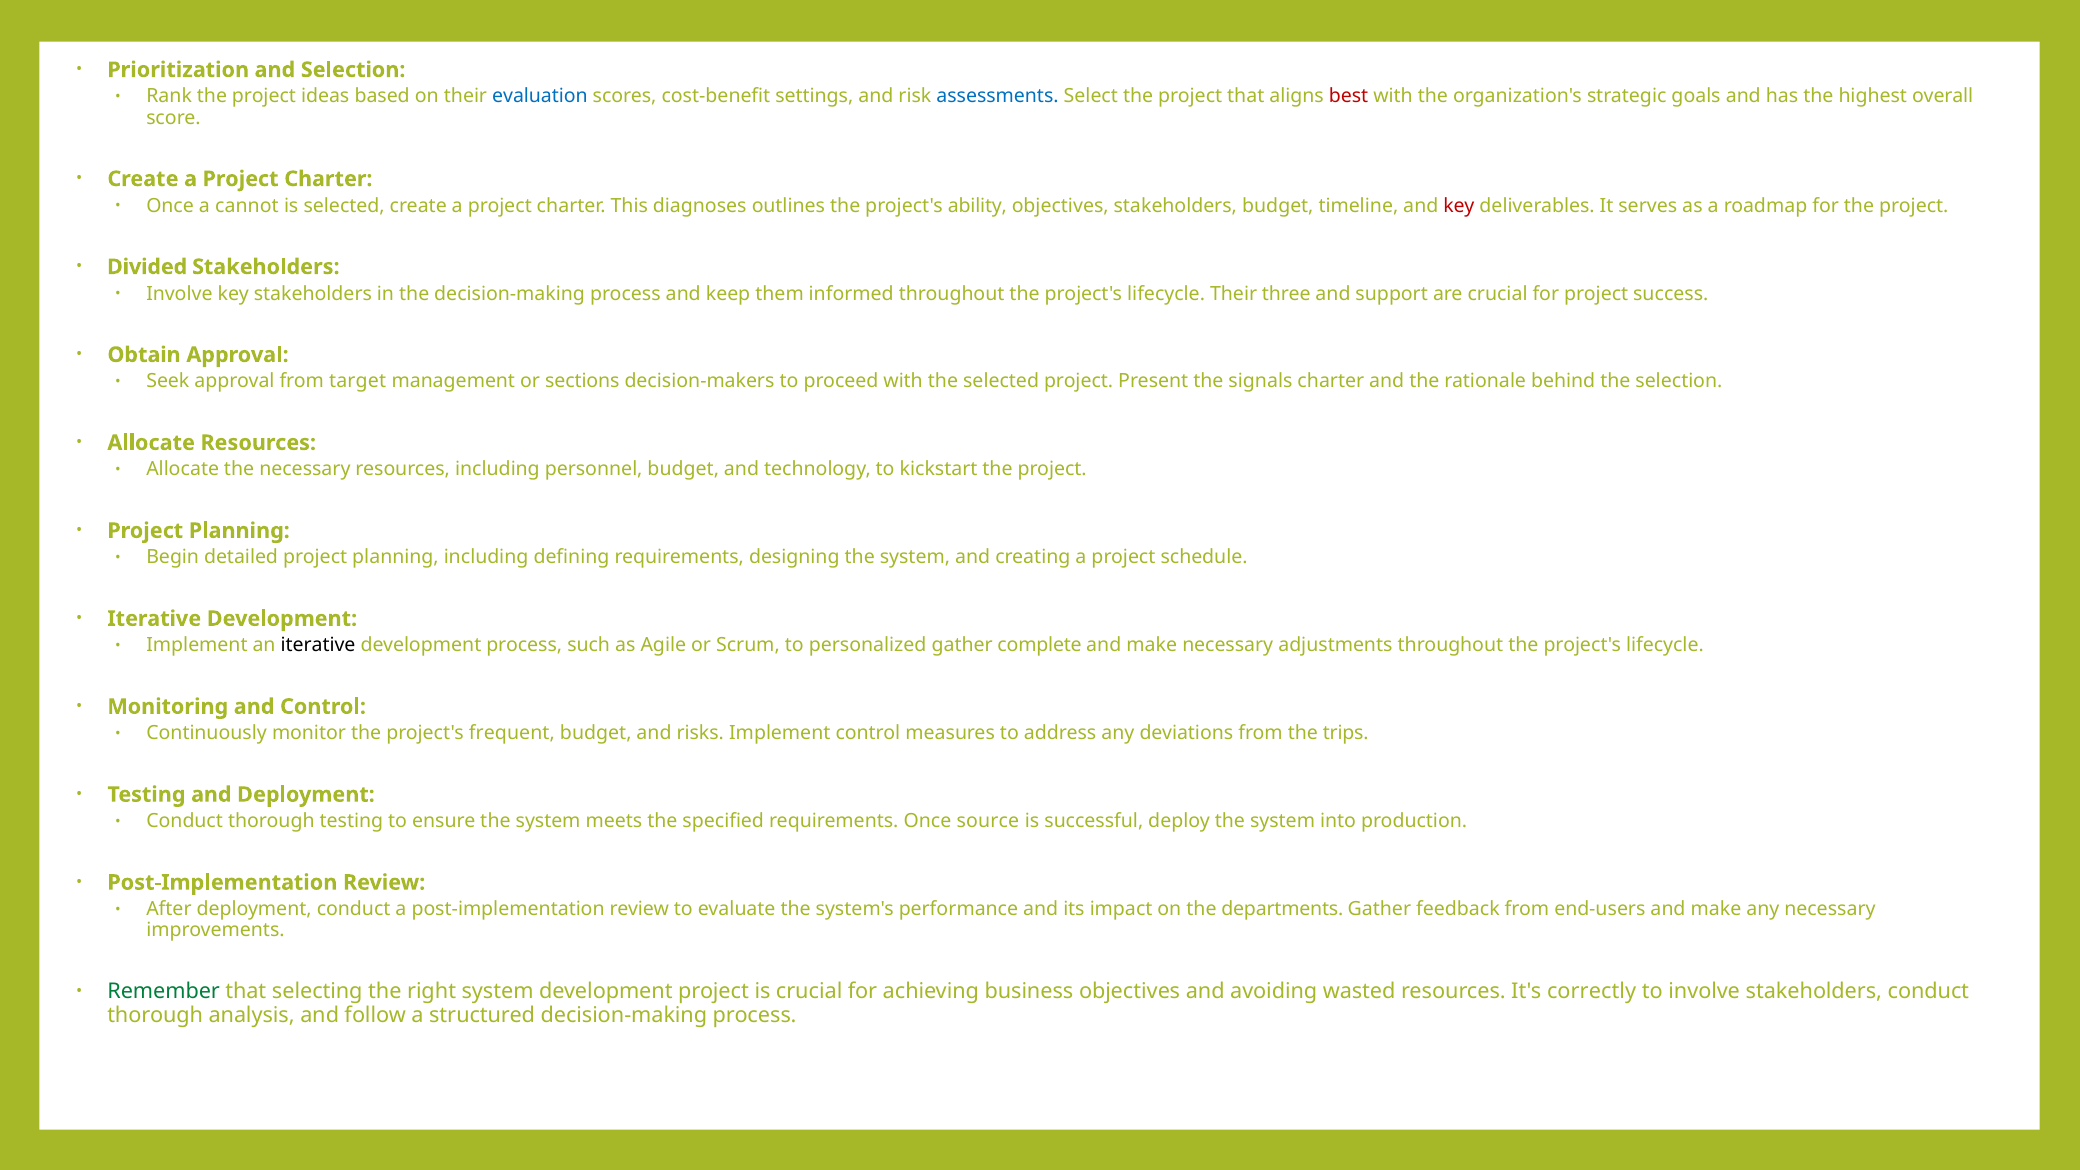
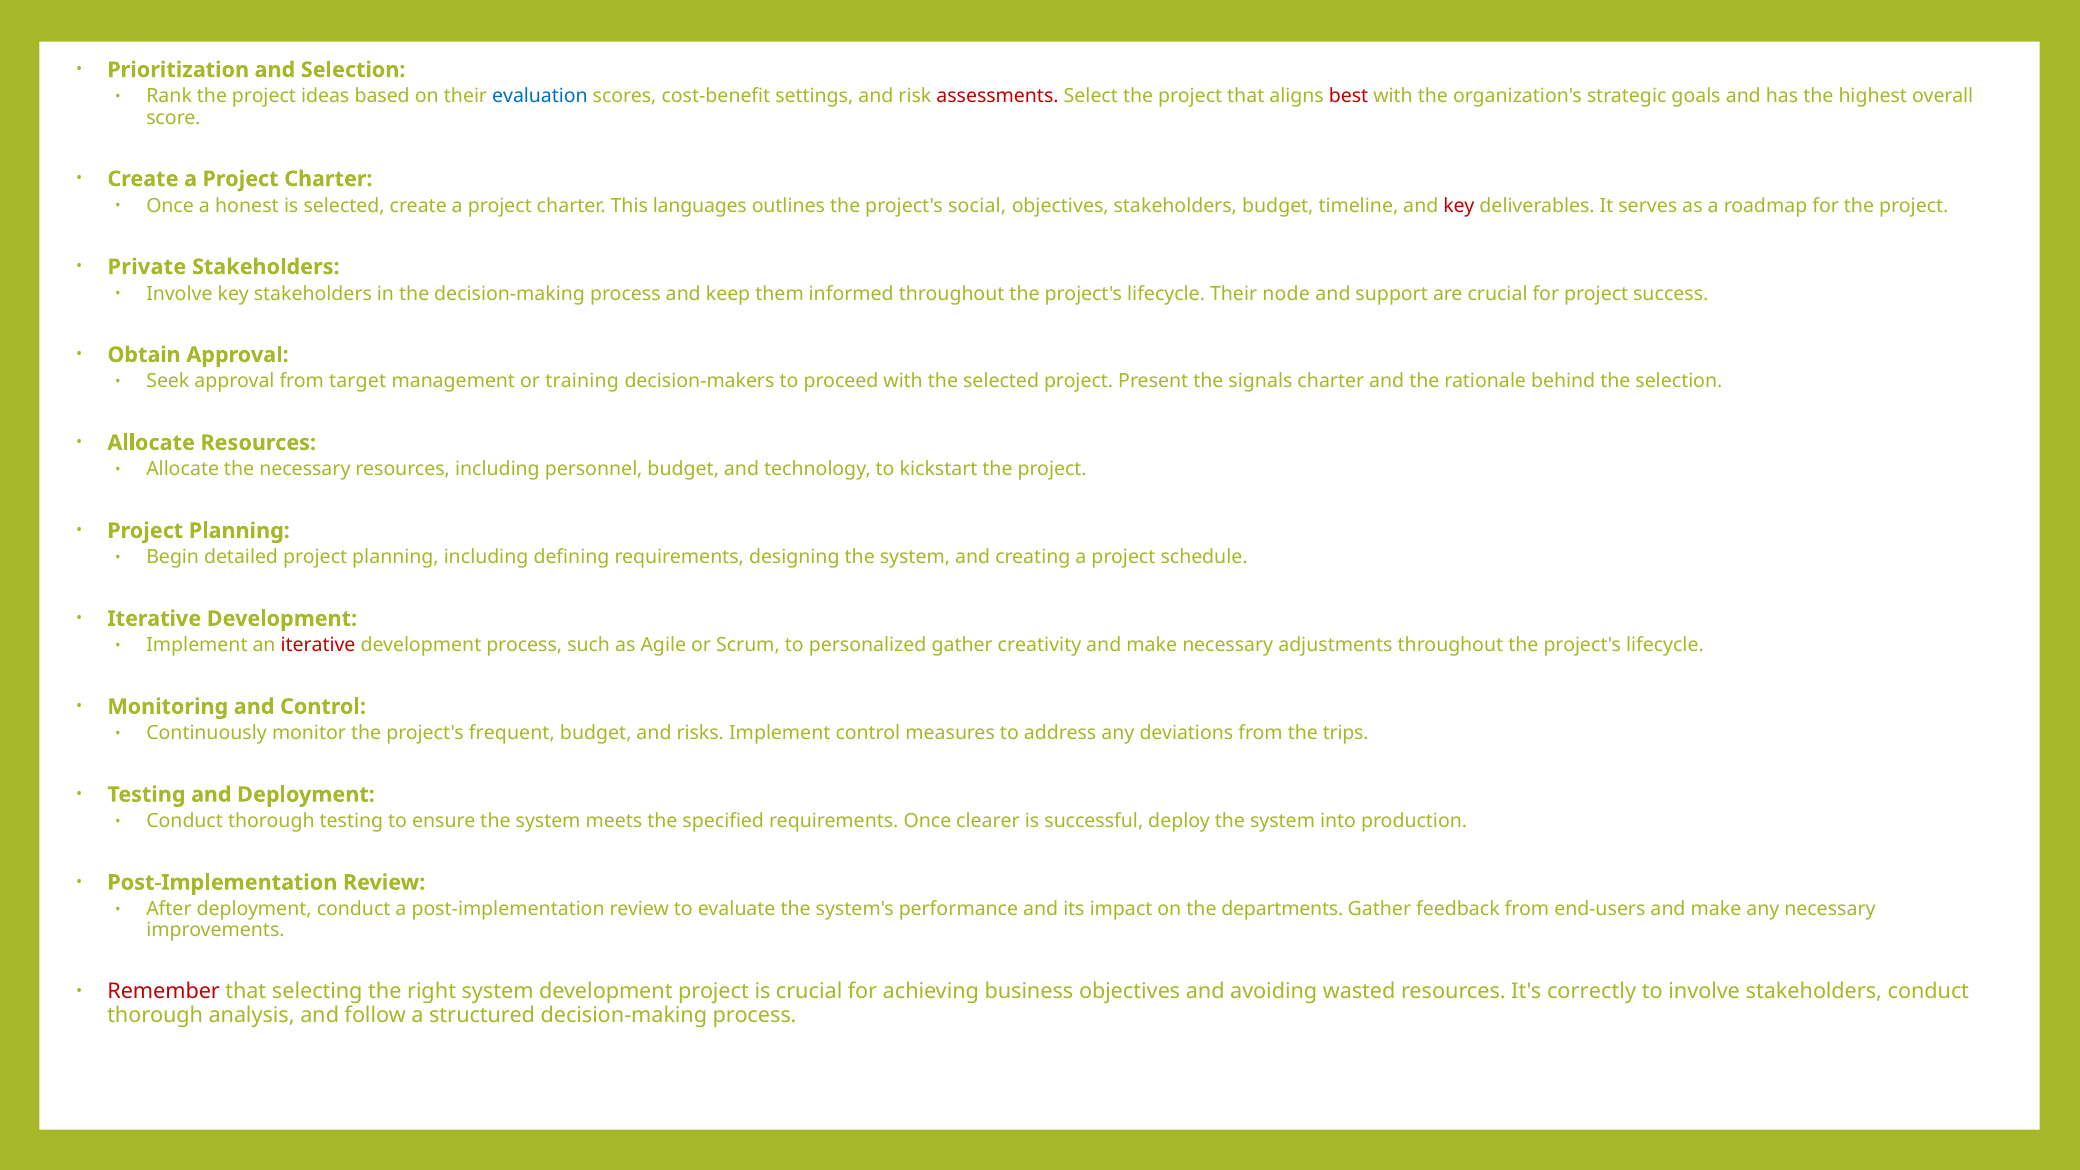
assessments colour: blue -> red (998, 97)
cannot: cannot -> honest (247, 206)
diagnoses: diagnoses -> languages (700, 206)
ability: ability -> social (977, 206)
Divided: Divided -> Private (147, 267)
three: three -> node (1286, 294)
sections: sections -> training (582, 382)
iterative colour: black -> red (318, 645)
complete: complete -> creativity (1040, 645)
source: source -> clearer (988, 821)
Remember colour: green -> red (164, 992)
